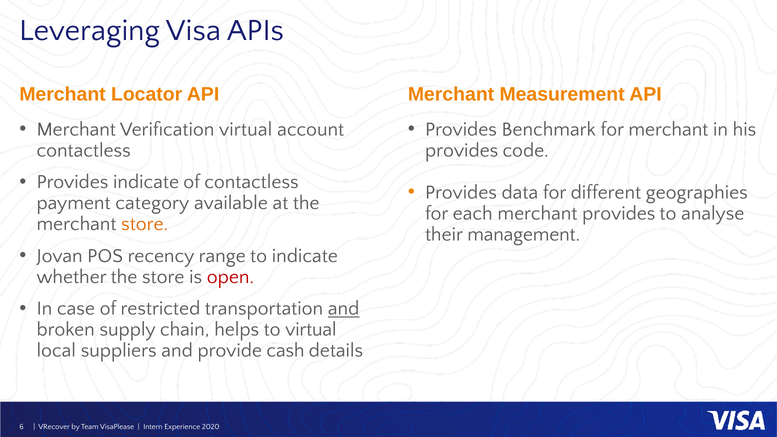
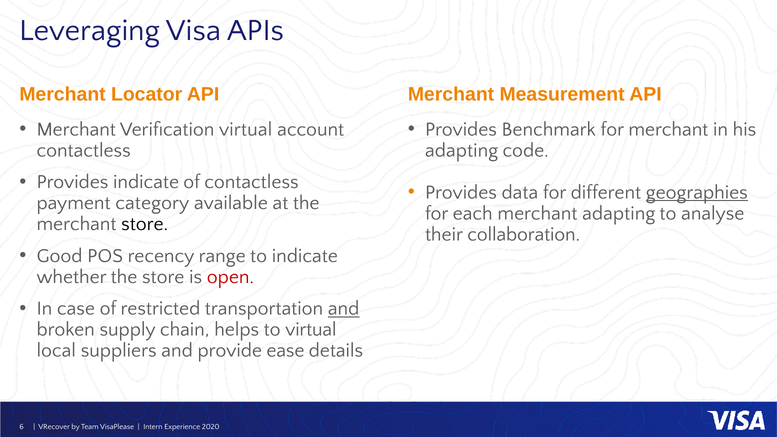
provides: provides -> adapting (462, 150)
geographies underline: none -> present (697, 192)
merchant provides: provides -> adapting (619, 213)
store colour: orange -> black (145, 224)
management: management -> collaboration (524, 234)
Jovan: Jovan -> Good (60, 256)
cash: cash -> ease (285, 351)
